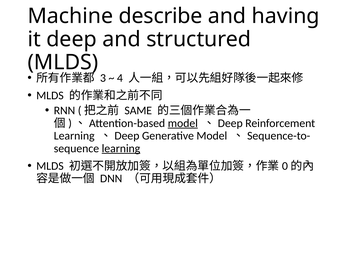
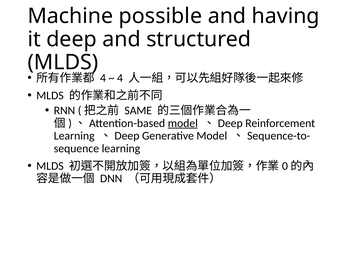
describe: describe -> possible (160, 16)
3: 3 -> 4 (103, 78)
learning underline: present -> none (121, 148)
